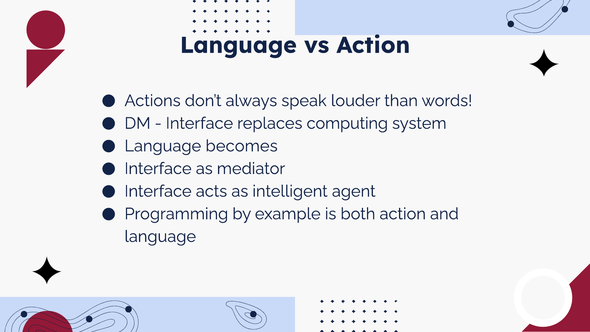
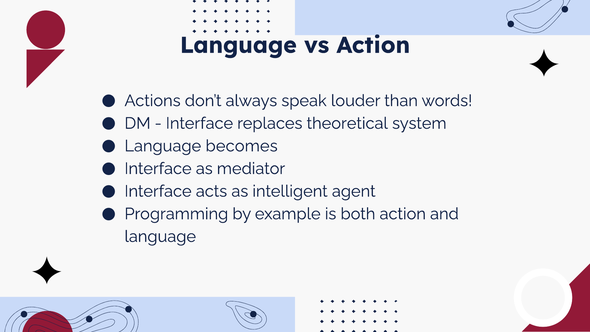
computing: computing -> theoretical (347, 123)
